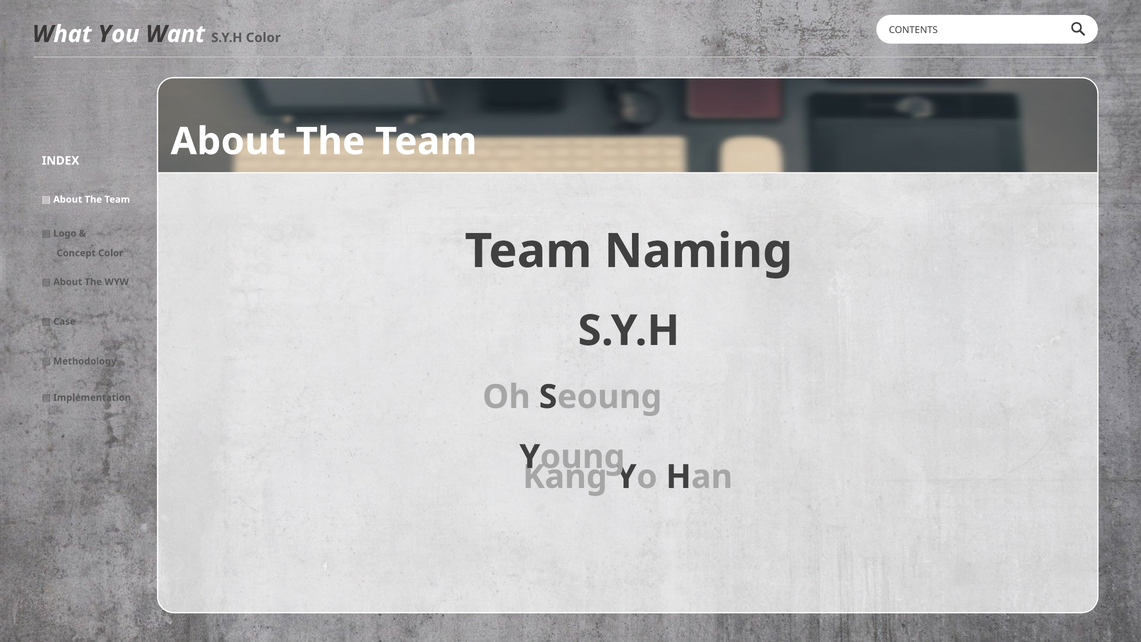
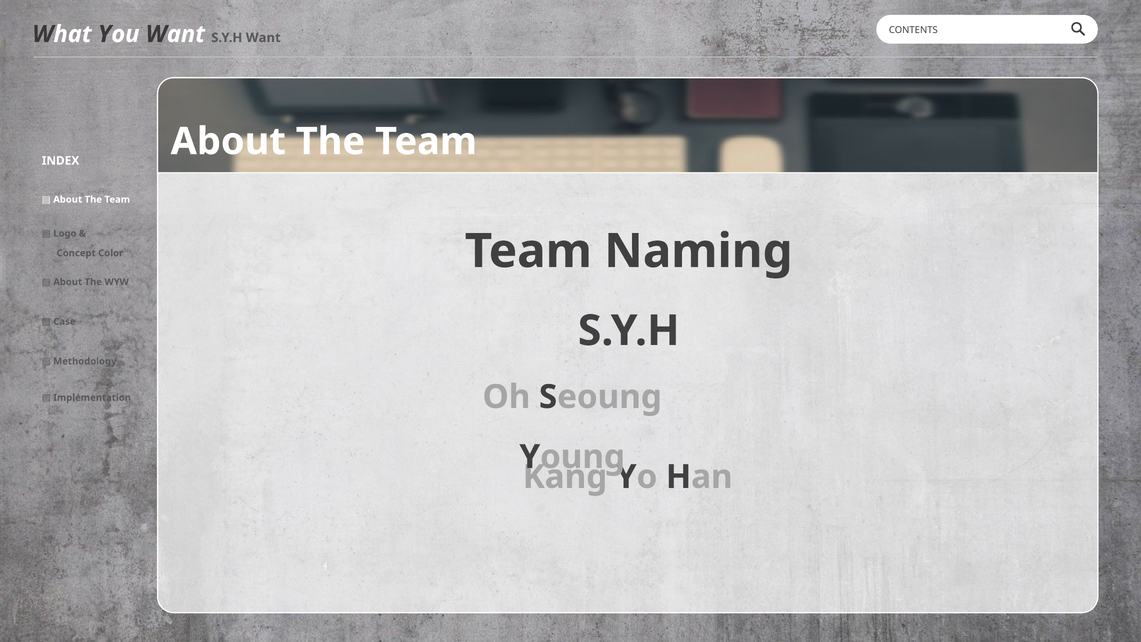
S.Y.H Color: Color -> Want (263, 38)
